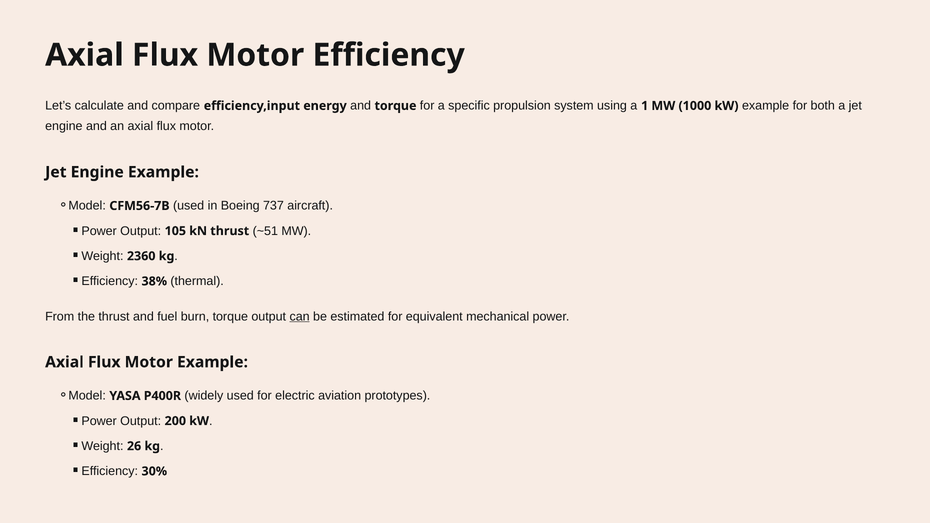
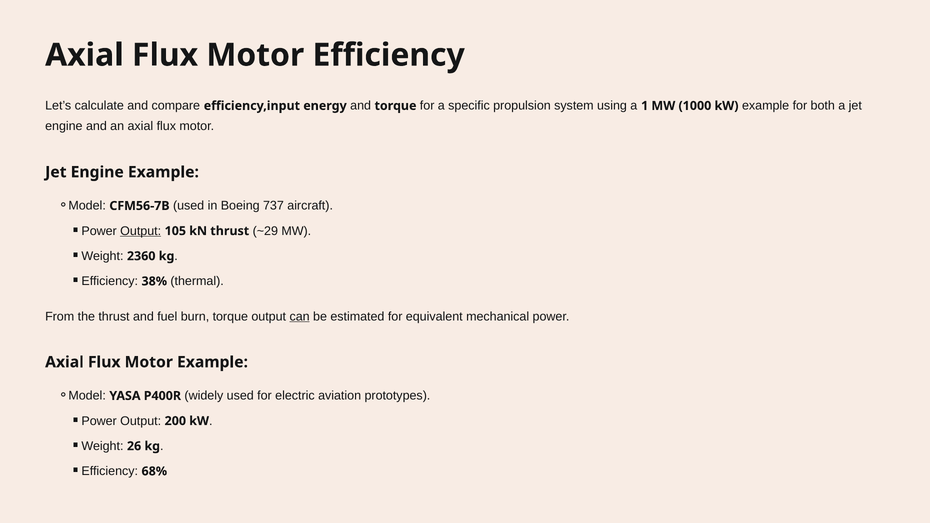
Output underline: none -> present (141, 231)
~51: ~51 -> ~29 (265, 231)
30%: 30% -> 68% (154, 471)
